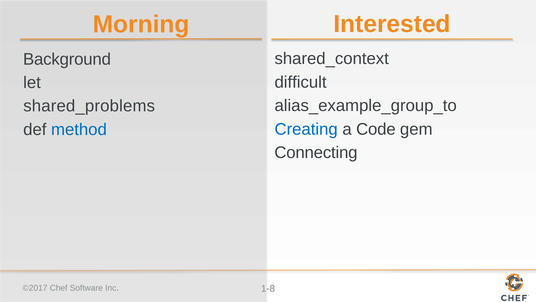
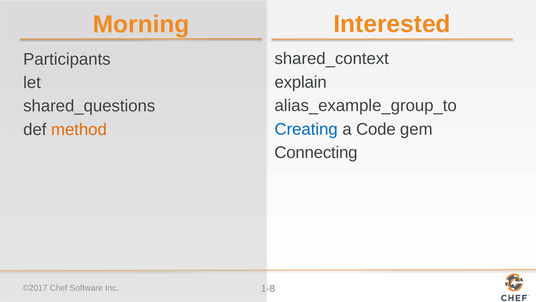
Background: Background -> Participants (67, 59)
difficult: difficult -> explain (301, 82)
shared_problems: shared_problems -> shared_questions (89, 106)
method colour: blue -> orange (79, 129)
